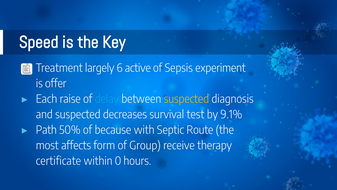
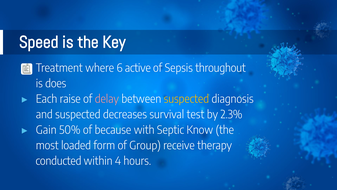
largely: largely -> where (100, 68)
experiment: experiment -> throughout (221, 68)
offer: offer -> does (56, 83)
delay colour: light blue -> pink (107, 99)
9.1%: 9.1% -> 2.3% (231, 114)
Path: Path -> Gain (46, 130)
Route: Route -> Know (200, 130)
affects: affects -> loaded (76, 145)
certificate: certificate -> conducted (59, 161)
0: 0 -> 4 (118, 161)
